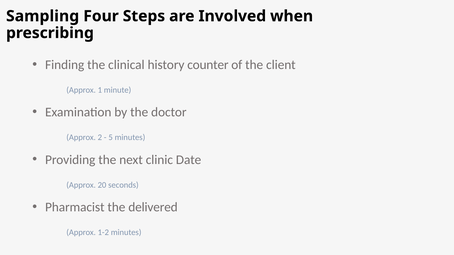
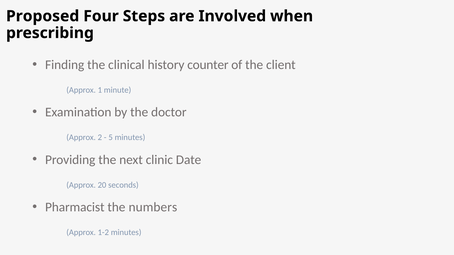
Sampling: Sampling -> Proposed (43, 16)
delivered: delivered -> numbers (153, 207)
